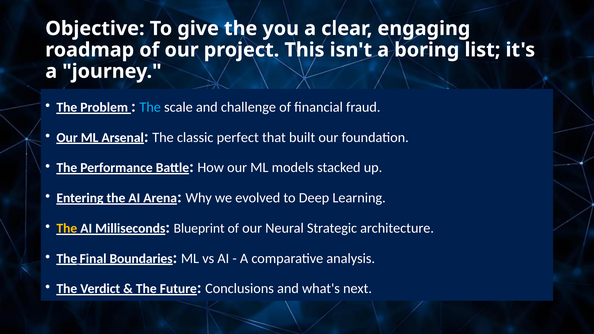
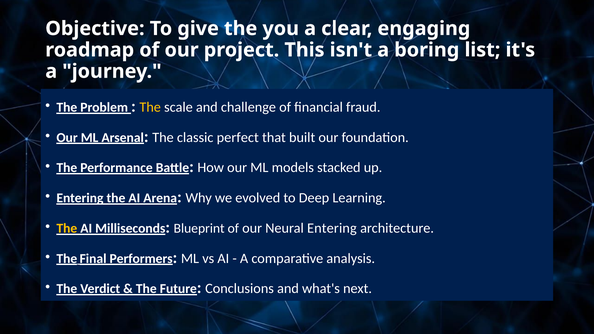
The colour: light blue -> yellow (150, 107)
Neural Strategic: Strategic -> Entering (332, 228)
Boundaries: Boundaries -> Performers (141, 259)
